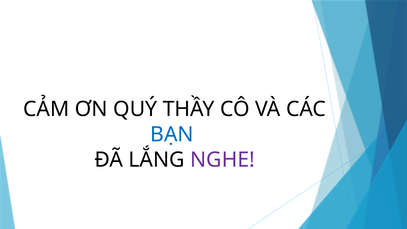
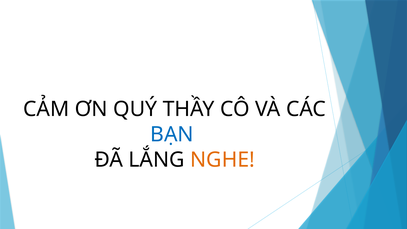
NGHE colour: purple -> orange (223, 160)
